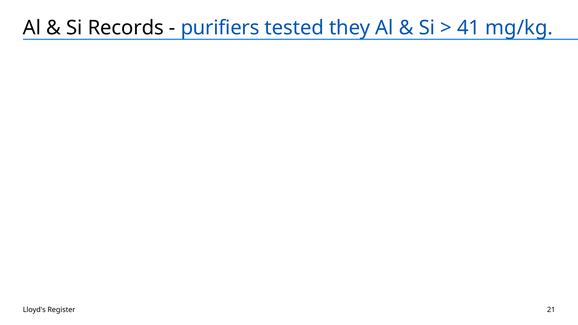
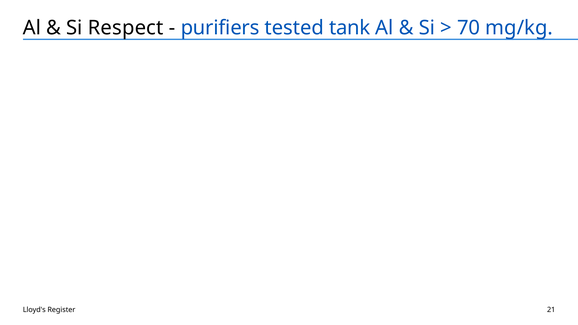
Records: Records -> Respect (126, 28)
they: they -> tank (350, 28)
41: 41 -> 70 (469, 28)
